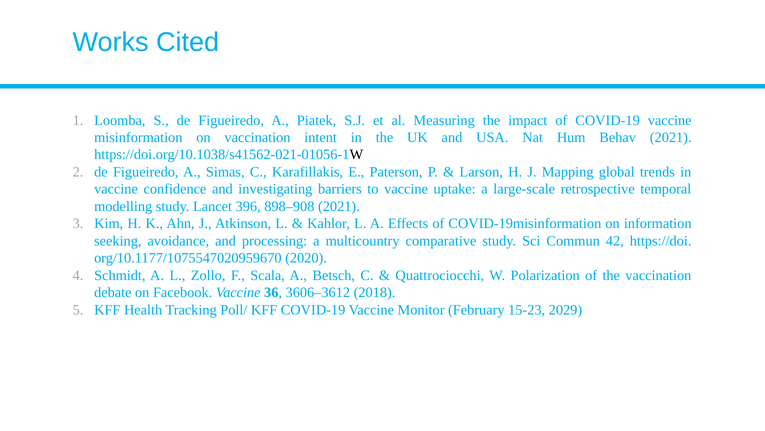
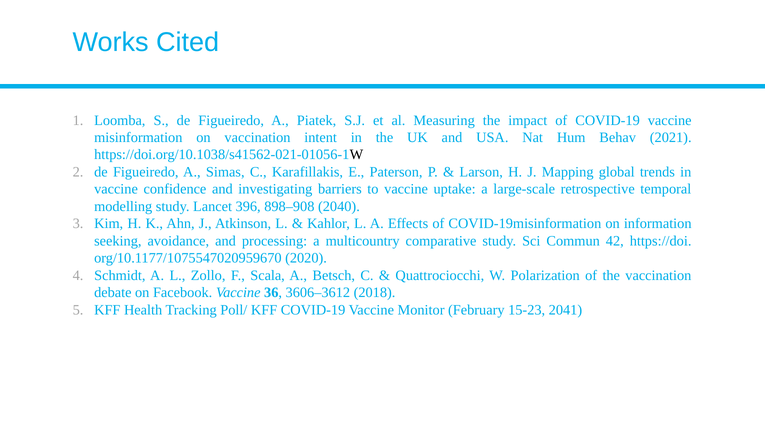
898–908 2021: 2021 -> 2040 (339, 206)
2029: 2029 -> 2041 (565, 309)
